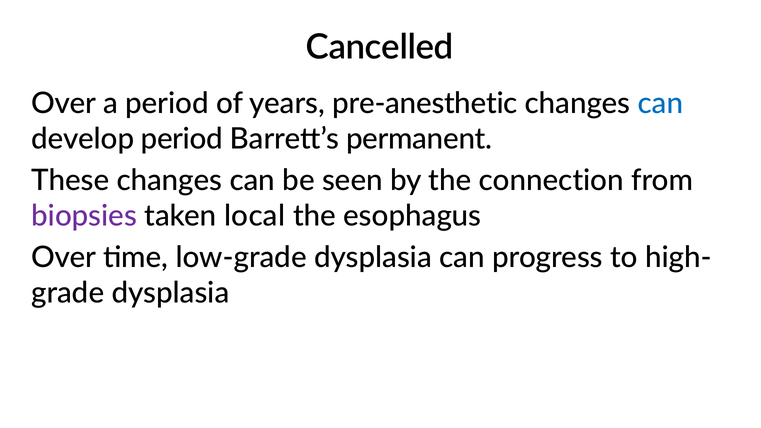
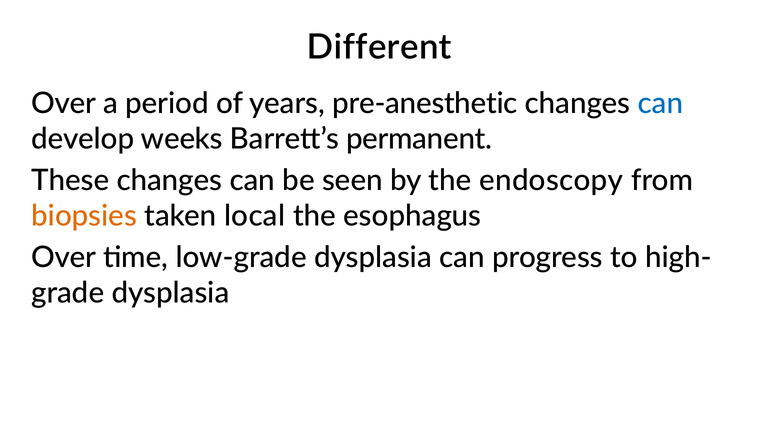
Cancelled: Cancelled -> Different (379, 47)
develop period: period -> weeks (182, 139)
connection: connection -> endoscopy (551, 181)
biopsies colour: purple -> orange (84, 216)
